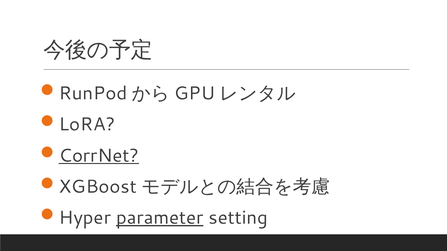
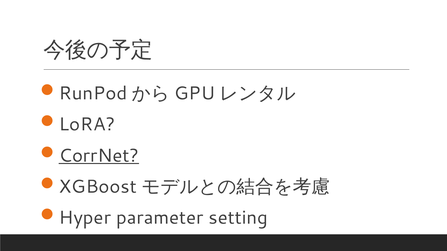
parameter underline: present -> none (160, 218)
